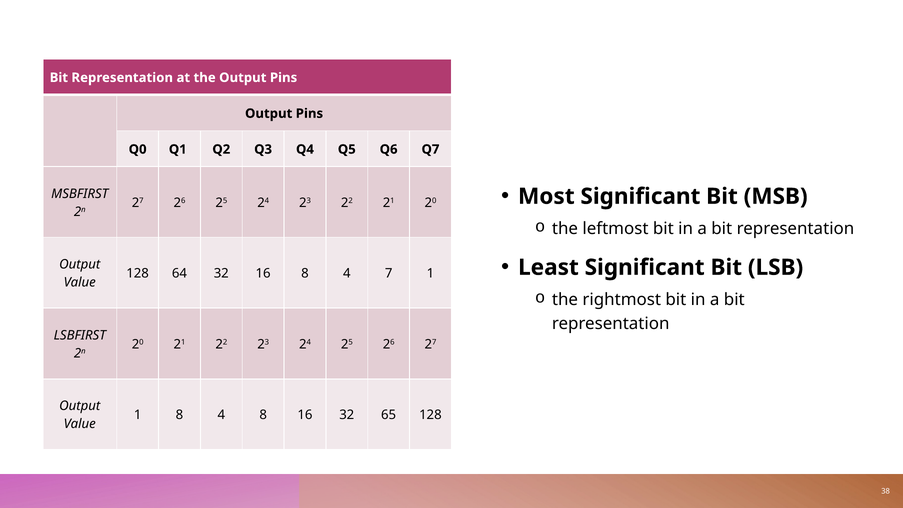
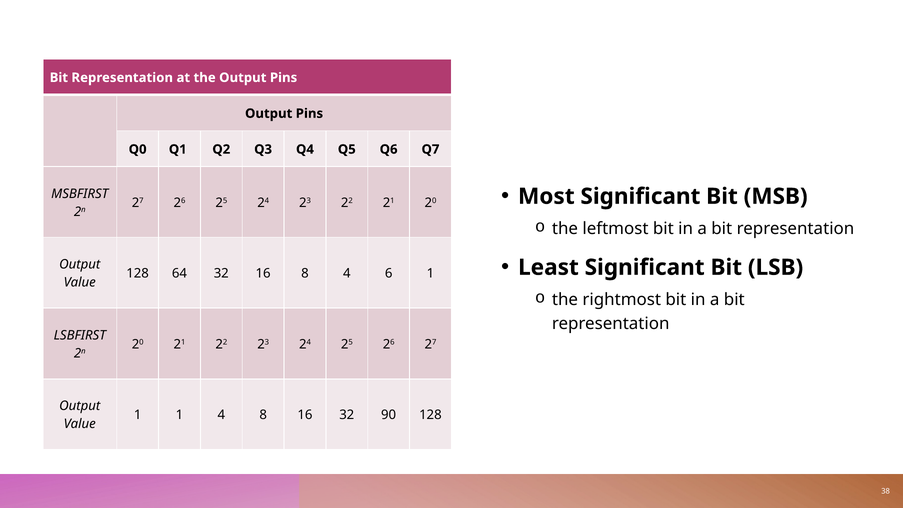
7: 7 -> 6 (389, 273)
1 8: 8 -> 1 (180, 415)
65: 65 -> 90 (389, 415)
